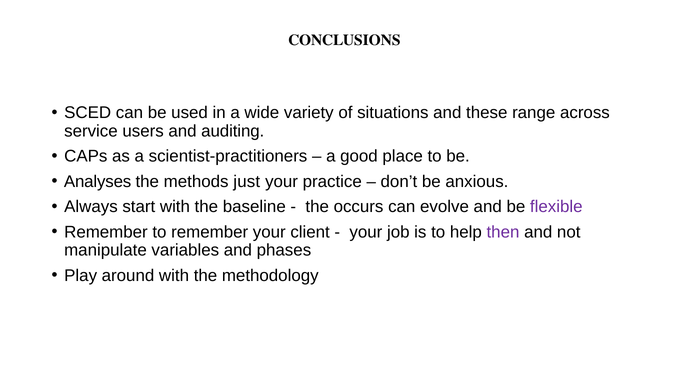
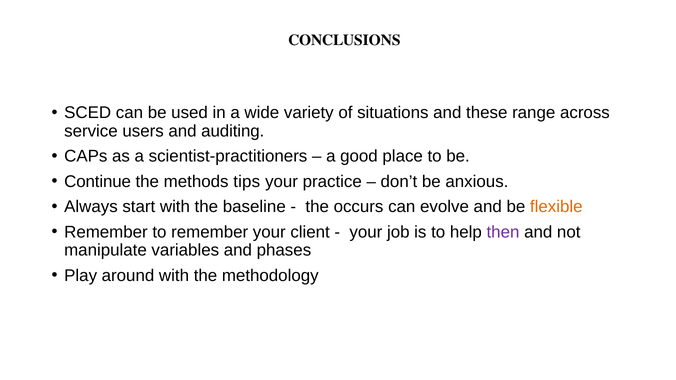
Analyses: Analyses -> Continue (98, 182)
just: just -> tips (247, 182)
flexible colour: purple -> orange (556, 207)
